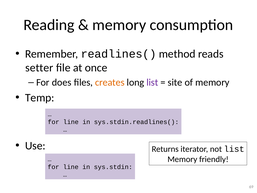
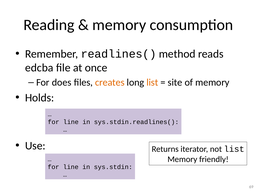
setter: setter -> edcba (39, 68)
list colour: purple -> orange (152, 82)
Temp: Temp -> Holds (40, 98)
